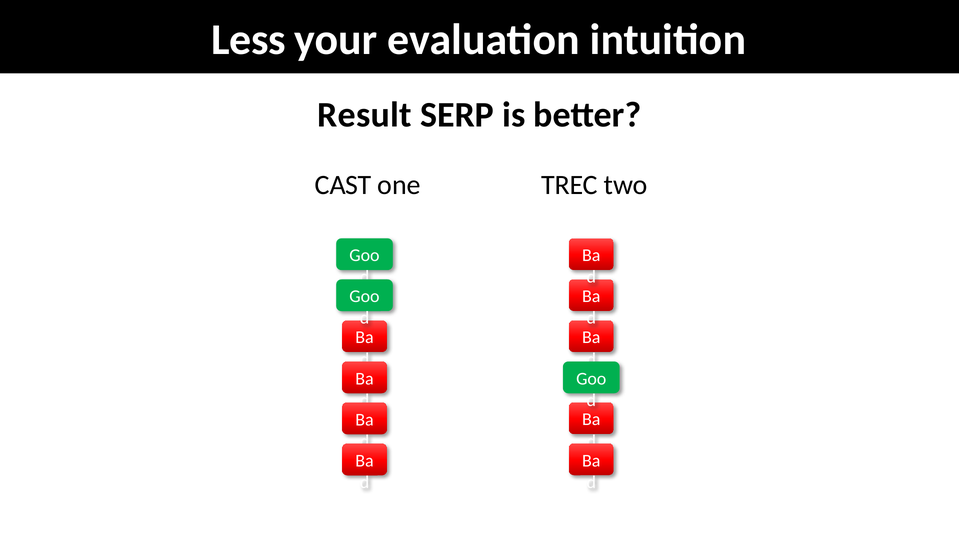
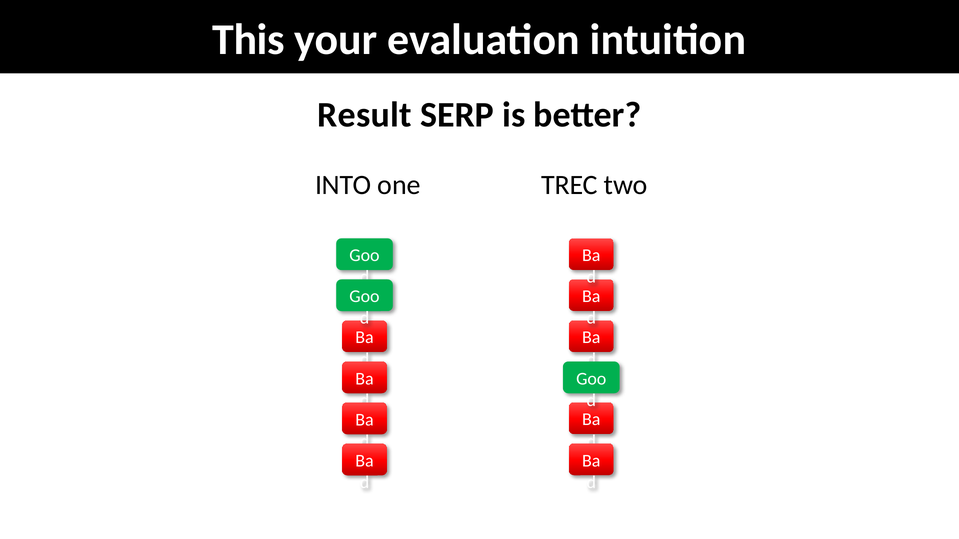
Less: Less -> This (248, 40)
CAST: CAST -> INTO (343, 185)
